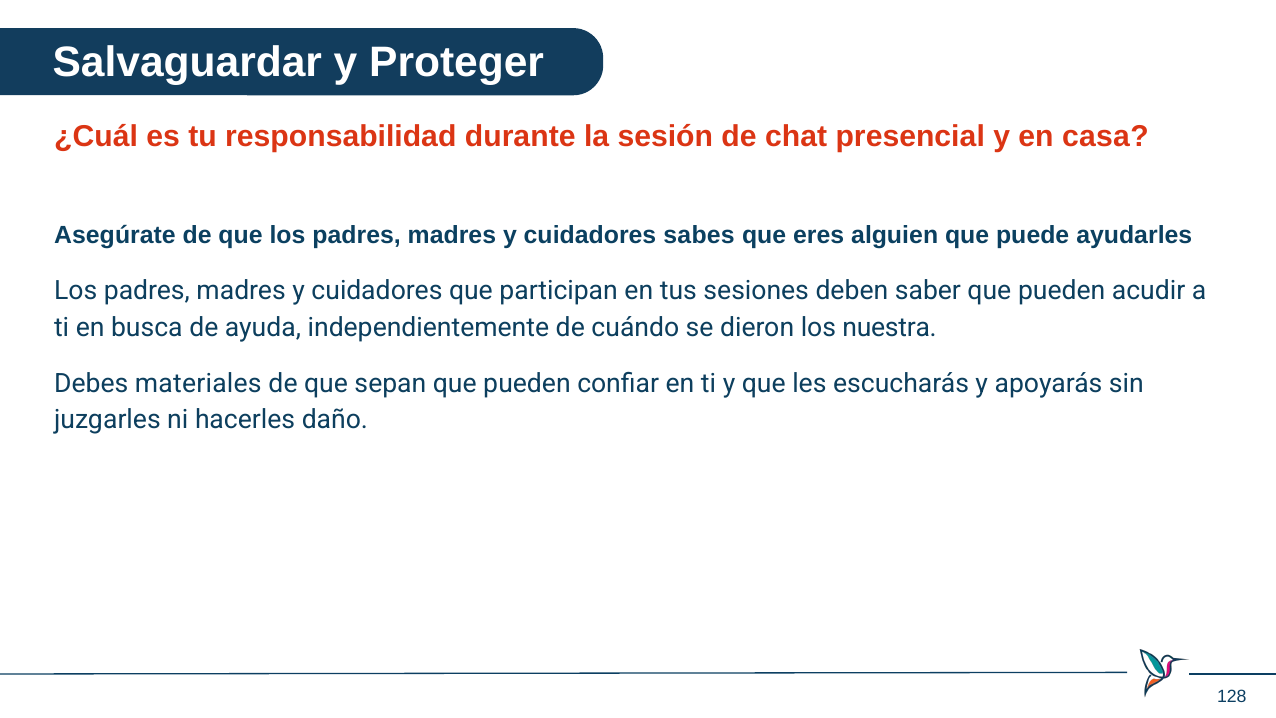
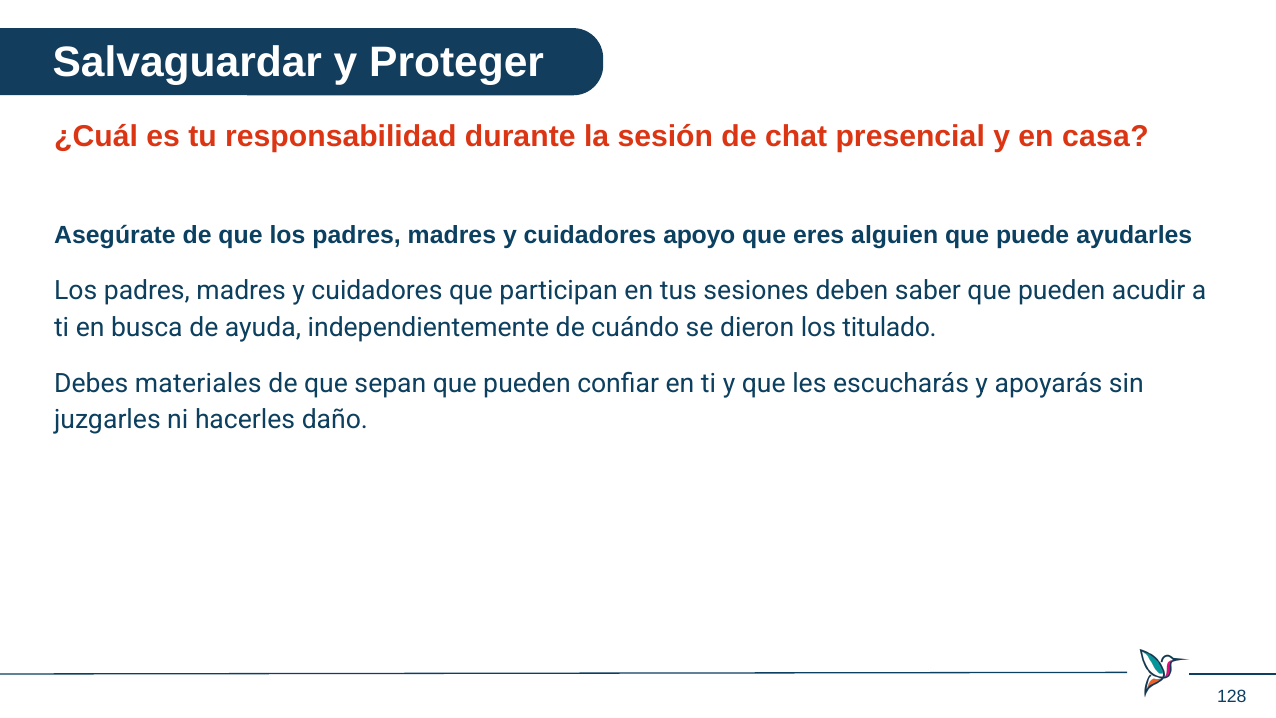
sabes: sabes -> apoyo (699, 235)
nuestra: nuestra -> titulado (890, 327)
